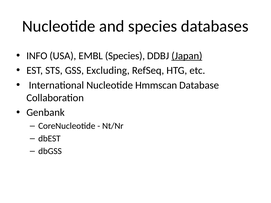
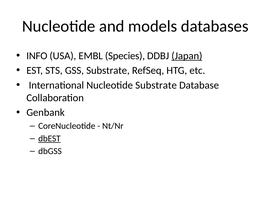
and species: species -> models (153, 26)
GSS Excluding: Excluding -> Substrate (108, 71)
Nucleotide Hmmscan: Hmmscan -> Substrate (156, 85)
dbEST underline: none -> present (49, 139)
